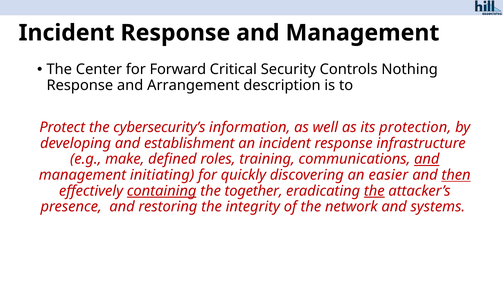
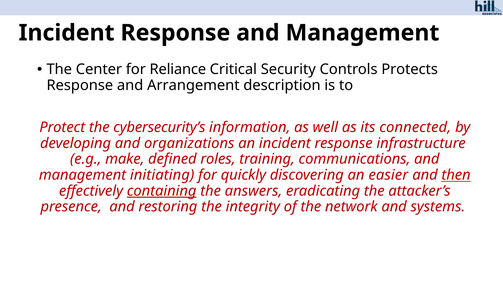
Forward: Forward -> Reliance (178, 69)
Nothing: Nothing -> Protects (410, 69)
protection: protection -> connected (415, 127)
establishment: establishment -> organizations (189, 143)
and underline: present -> none (427, 159)
together: together -> answers (253, 191)
the underline: present -> none (374, 191)
